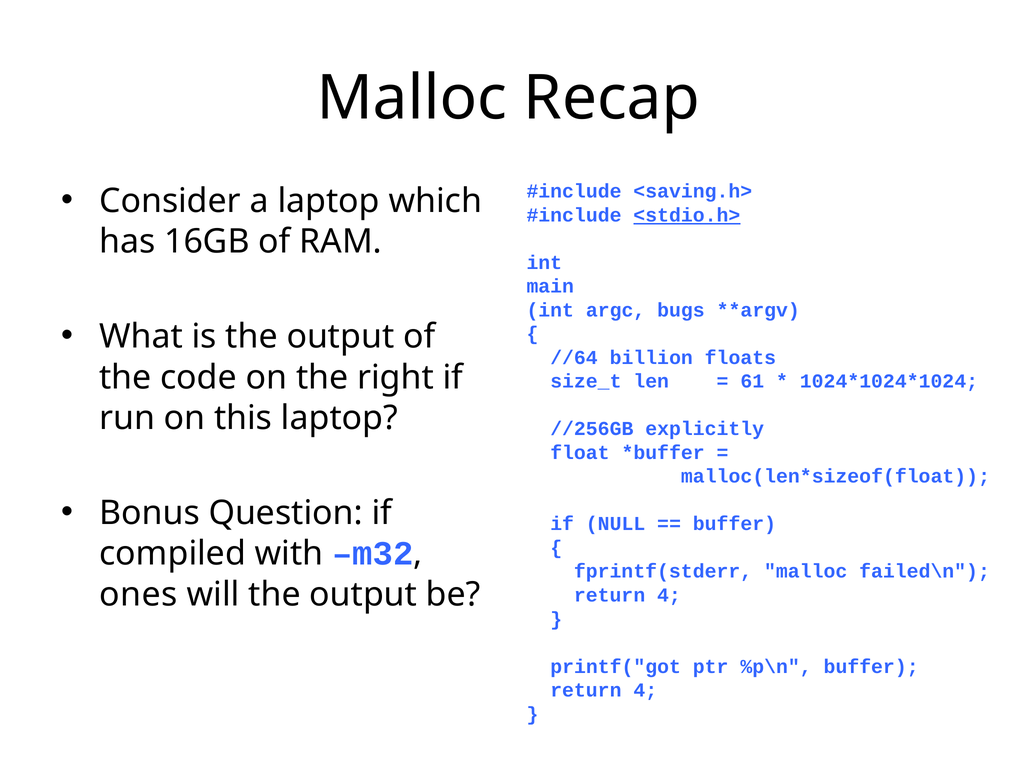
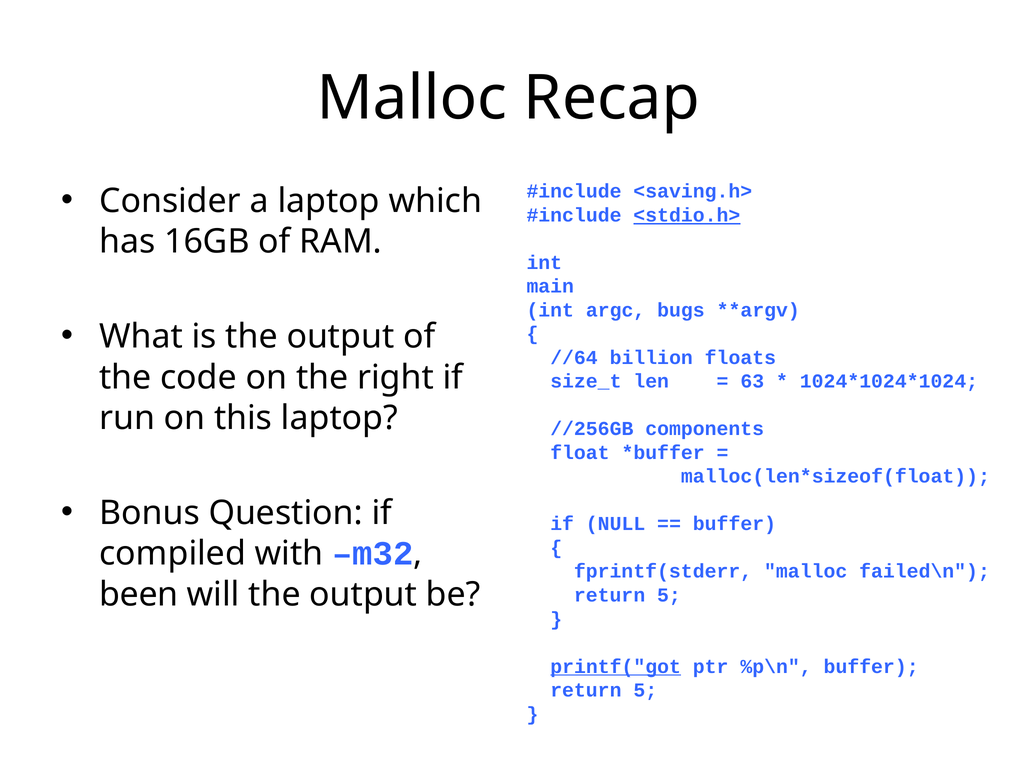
61: 61 -> 63 (752, 381)
explicitly: explicitly -> components (705, 429)
ones: ones -> been (139, 594)
4: 4 -> 5 (669, 595)
printf("got underline: none -> present (616, 666)
4: 4 -> 5 (645, 690)
